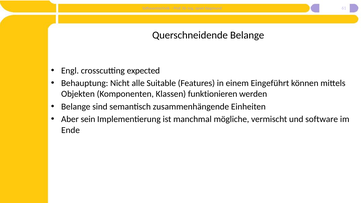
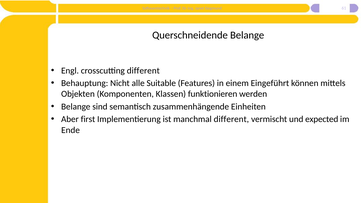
crosscutting expected: expected -> different (143, 71)
sein: sein -> first (88, 119)
manchmal mögliche: mögliche -> different (231, 119)
software: software -> expected (322, 119)
